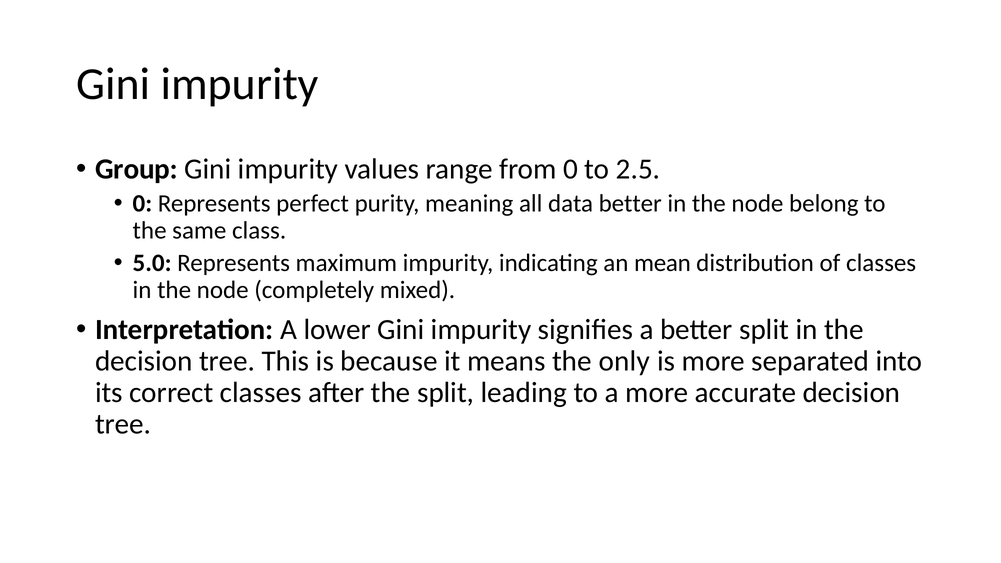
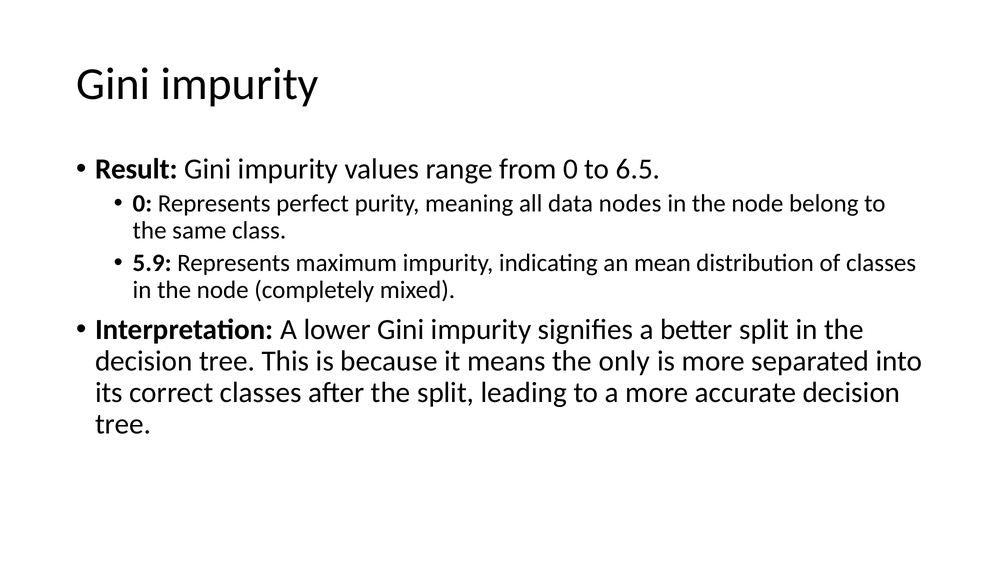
Group: Group -> Result (136, 169)
2.5: 2.5 -> 6.5 (638, 169)
data better: better -> nodes (630, 204)
5.0: 5.0 -> 5.9 (152, 263)
